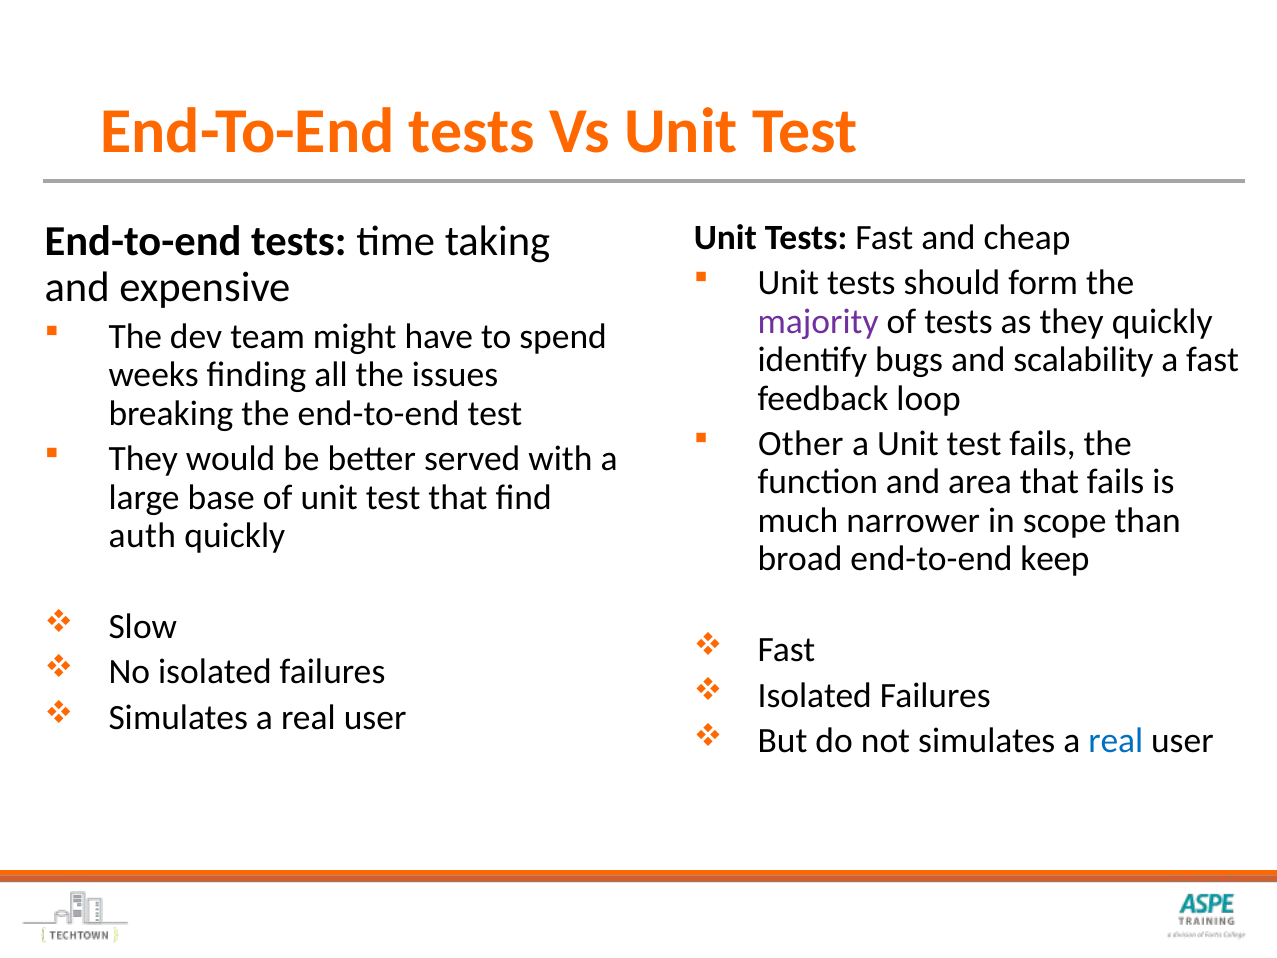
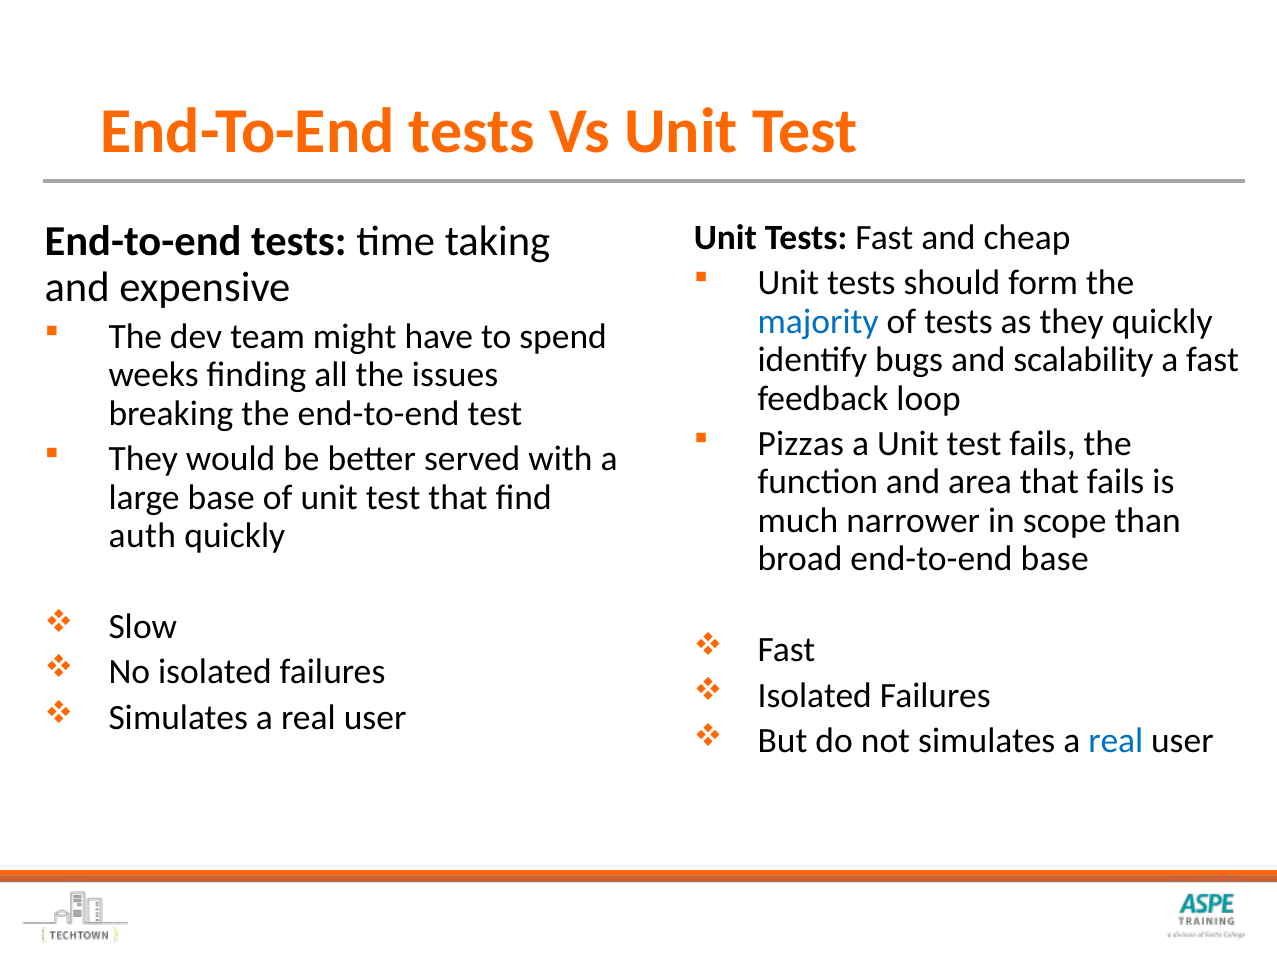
majority colour: purple -> blue (818, 322)
Other: Other -> Pizzas (801, 444)
end-to-end keep: keep -> base (1055, 559)
